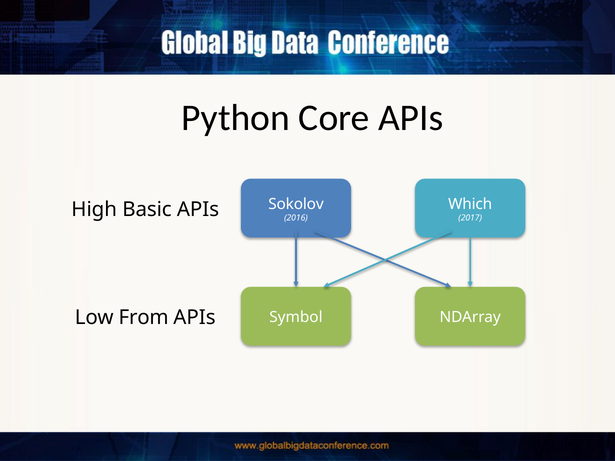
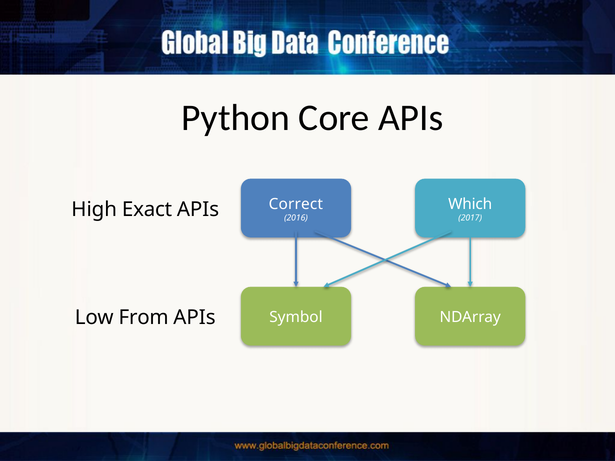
Sokolov: Sokolov -> Correct (296, 204)
Basic: Basic -> Exact (147, 209)
